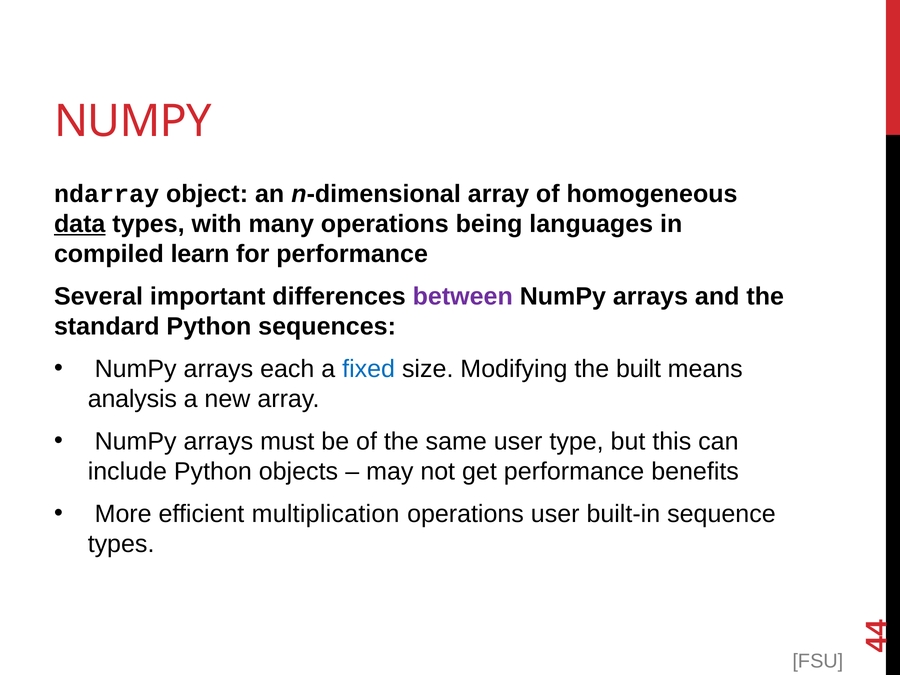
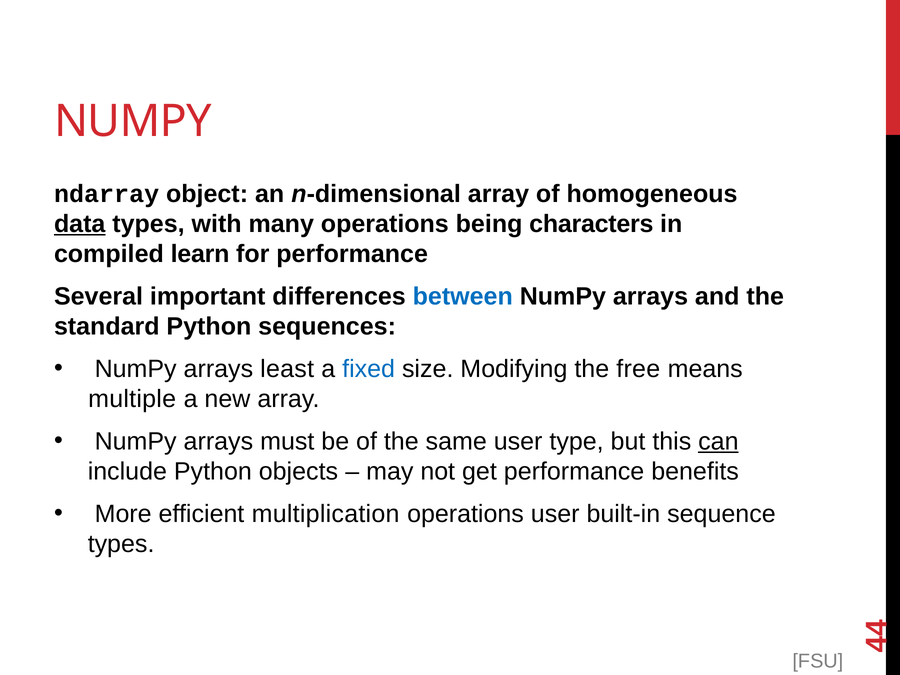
languages: languages -> characters (591, 224)
between colour: purple -> blue (463, 296)
each: each -> least (287, 369)
built: built -> free (638, 369)
analysis: analysis -> multiple (132, 399)
can underline: none -> present (718, 441)
